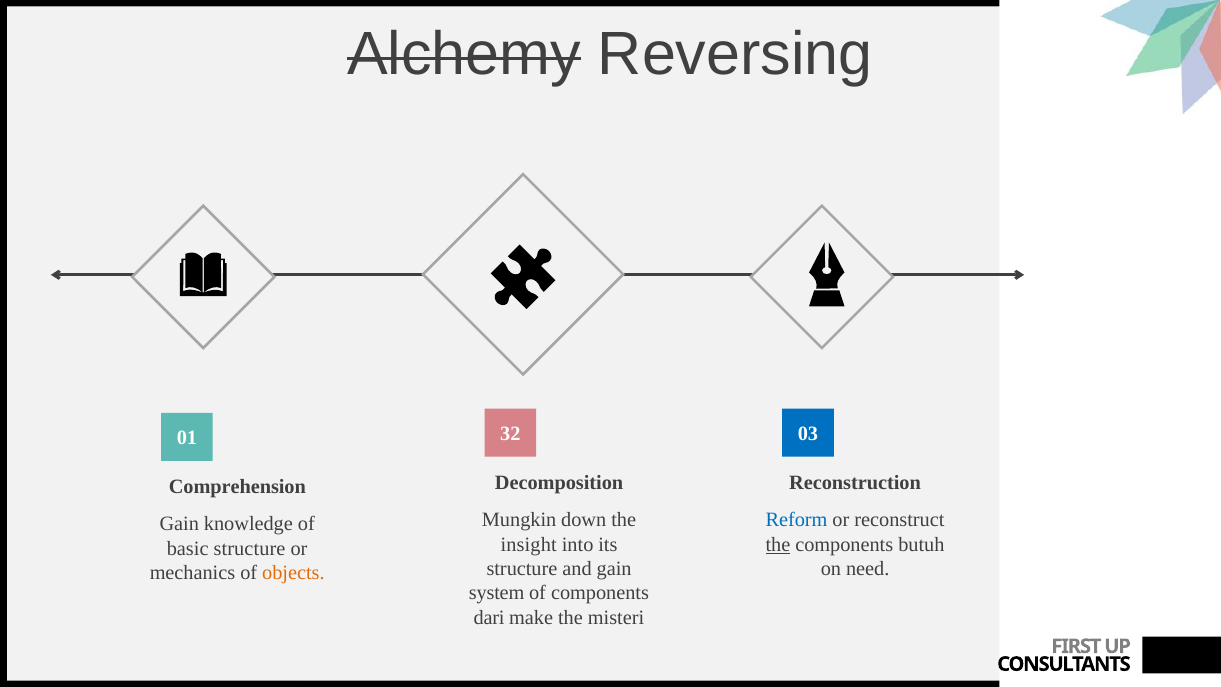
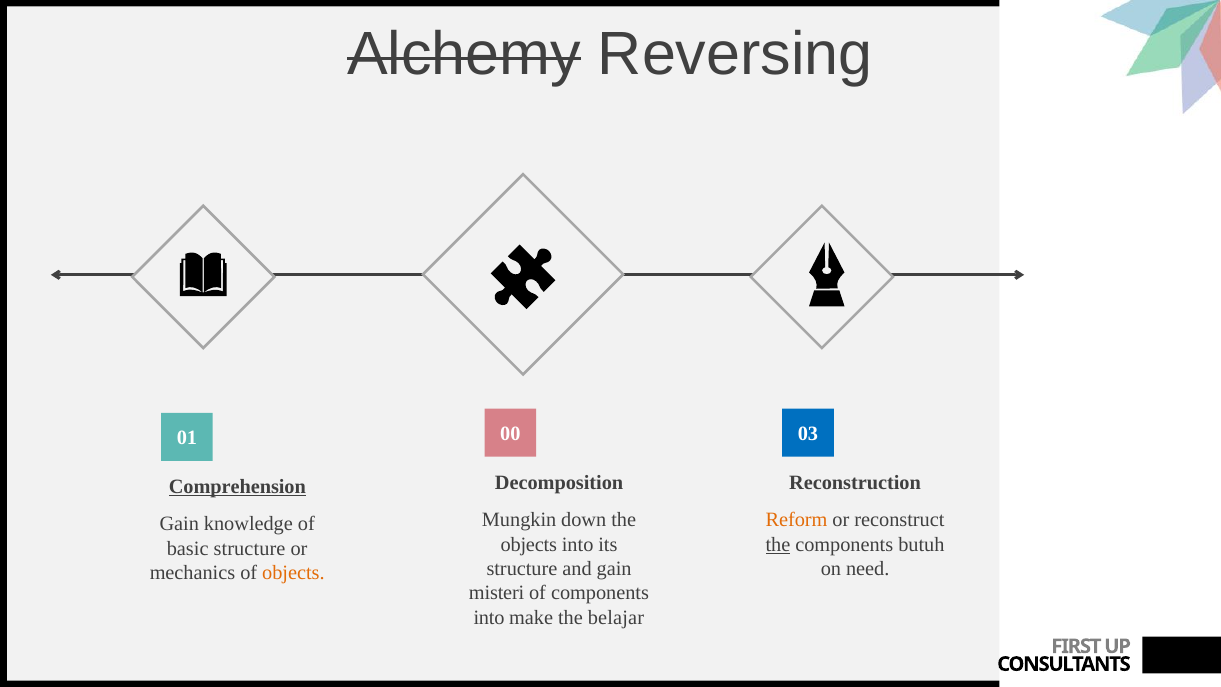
32: 32 -> 00 (510, 434)
Comprehension underline: none -> present (237, 487)
Reform colour: blue -> orange (797, 520)
insight: insight -> objects (529, 544)
system: system -> misteri (497, 593)
dari: dari -> into (489, 617)
misteri: misteri -> belajar (616, 617)
